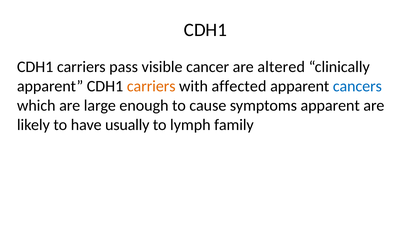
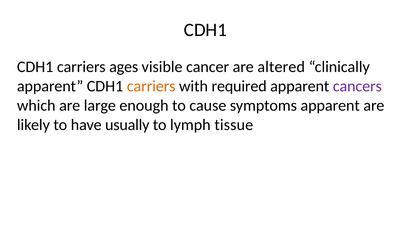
pass: pass -> ages (124, 67)
affected: affected -> required (239, 86)
cancers colour: blue -> purple (357, 86)
family: family -> tissue (234, 125)
